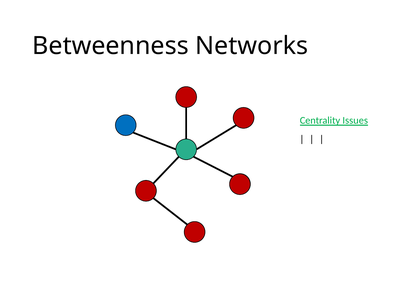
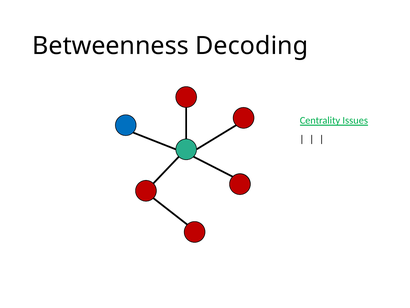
Networks: Networks -> Decoding (252, 46)
